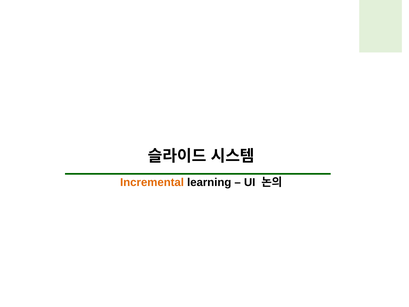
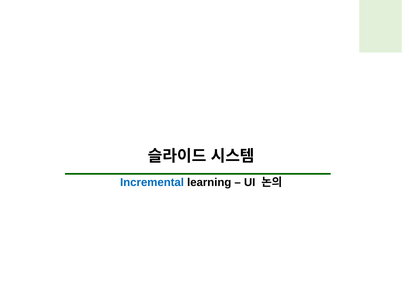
Incremental colour: orange -> blue (152, 182)
